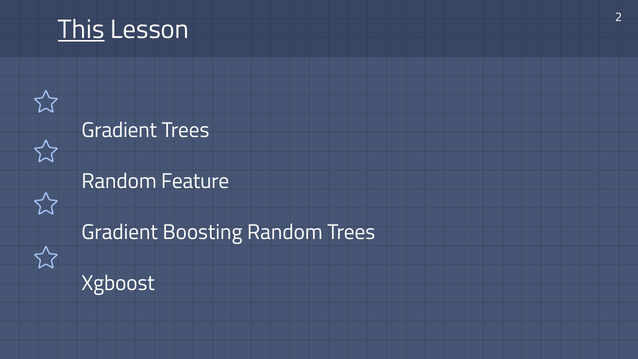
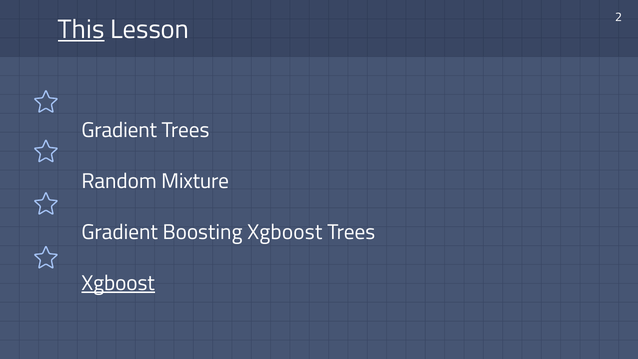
Feature: Feature -> Mixture (195, 181)
Boosting Random: Random -> Xgboost (285, 232)
Xgboost underline: none -> present (118, 283)
